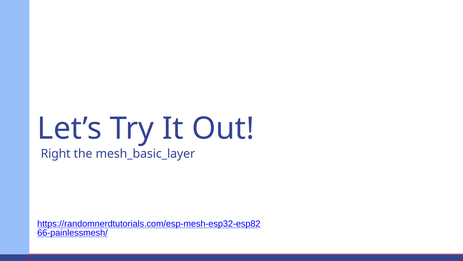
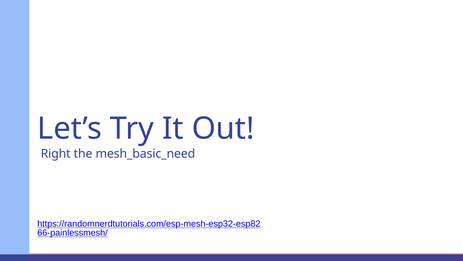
mesh_basic_layer: mesh_basic_layer -> mesh_basic_need (145, 154)
